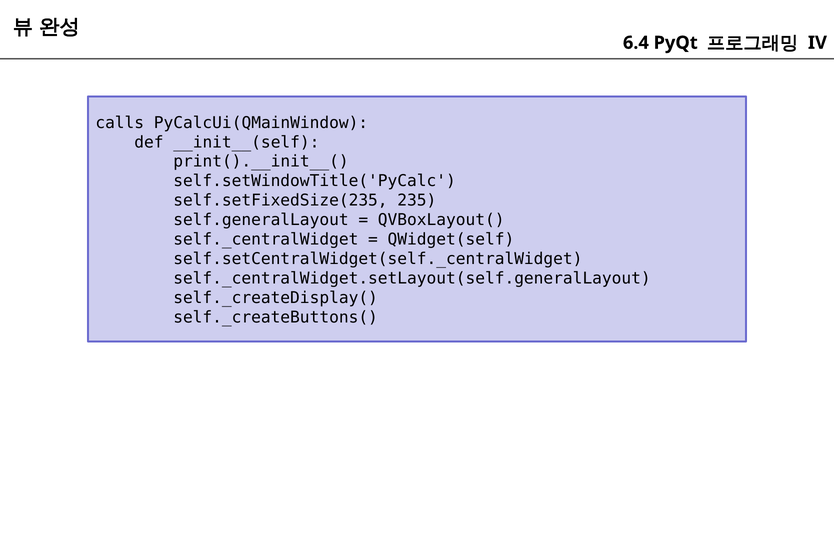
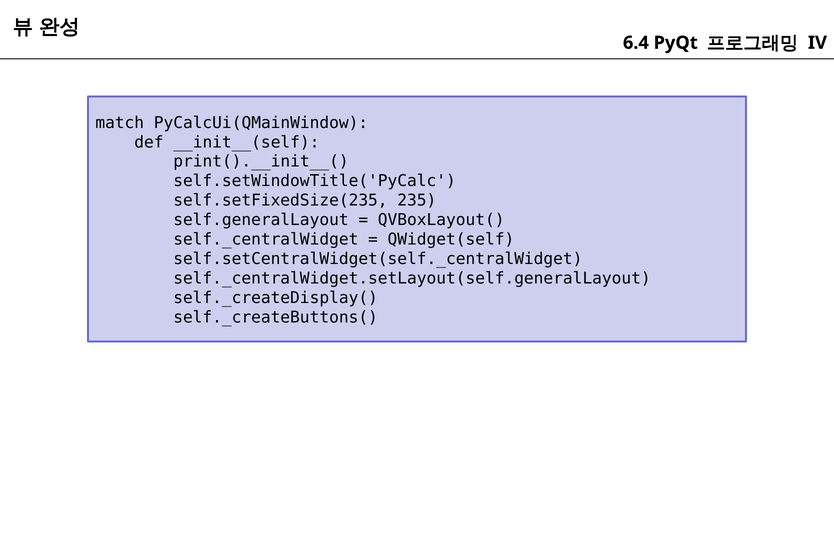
calls: calls -> match (120, 123)
